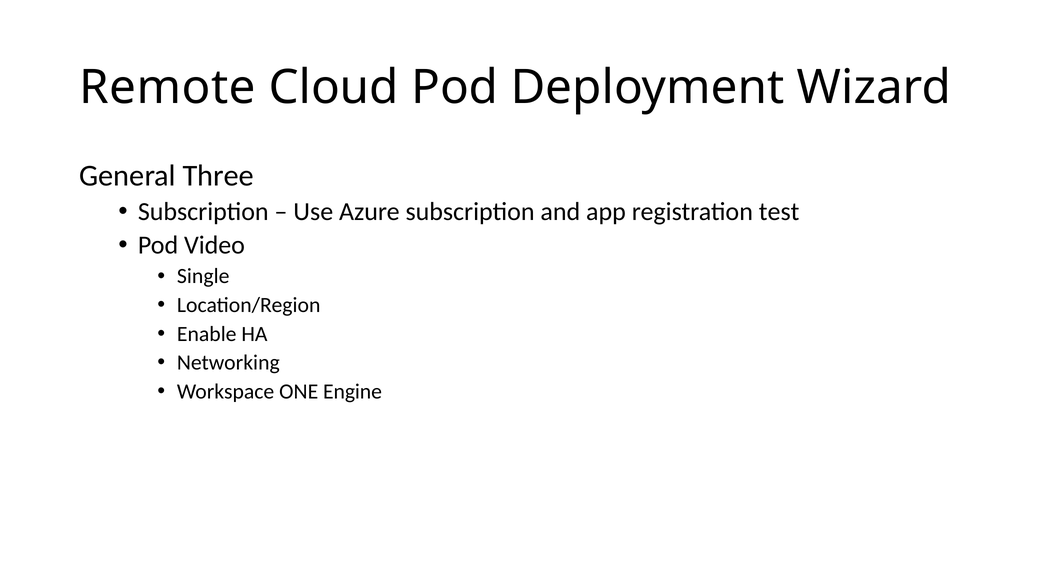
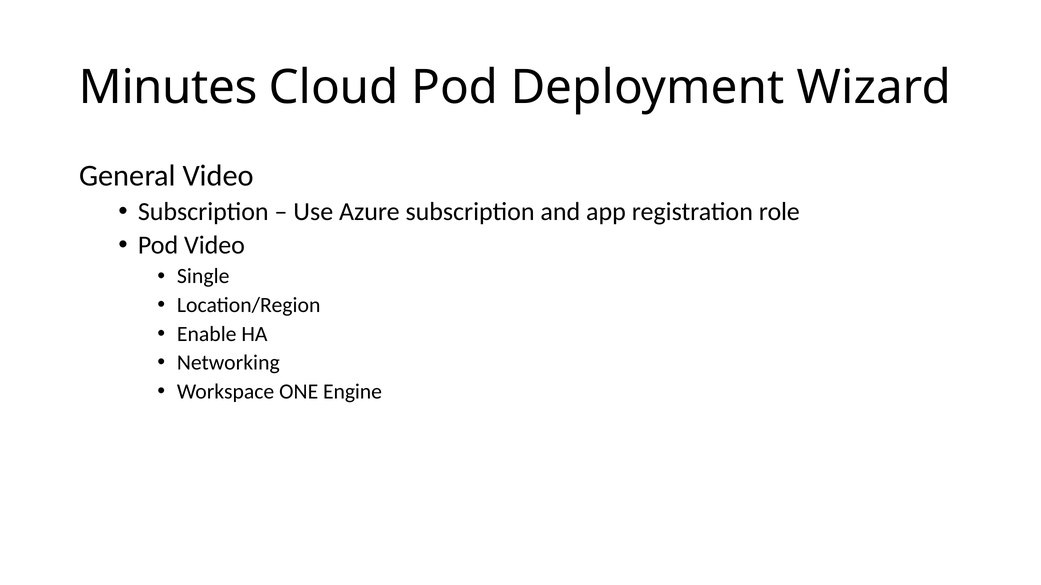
Remote: Remote -> Minutes (168, 87)
General Three: Three -> Video (218, 176)
test: test -> role (779, 212)
